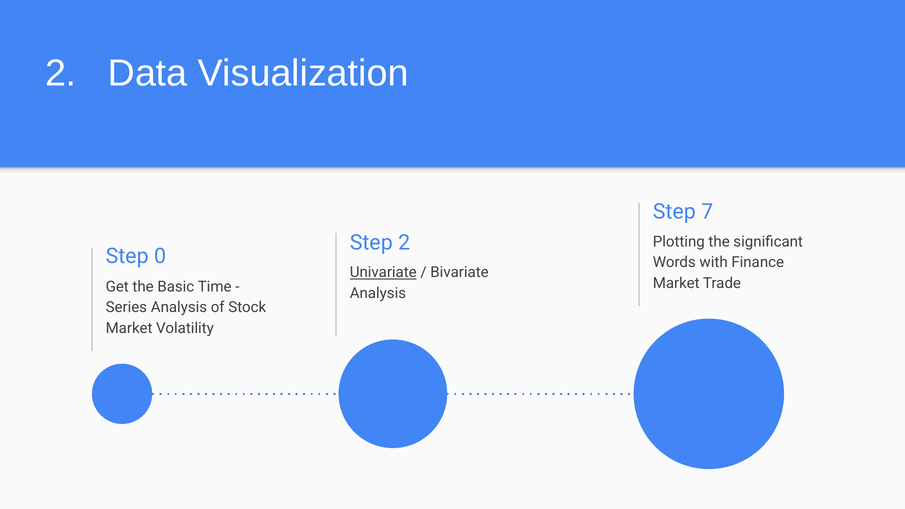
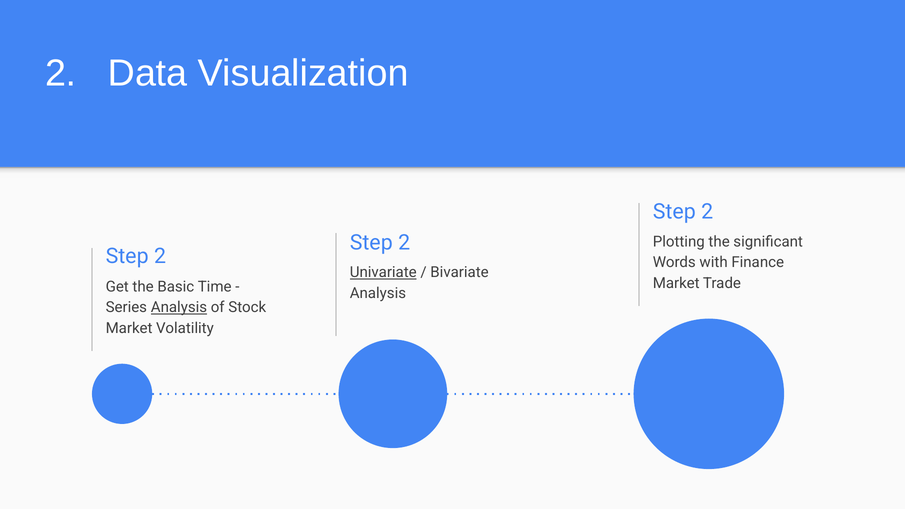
7: 7 -> 2 (707, 212)
0: 0 -> 2 (160, 256)
Analysis underline: none -> present (179, 307)
